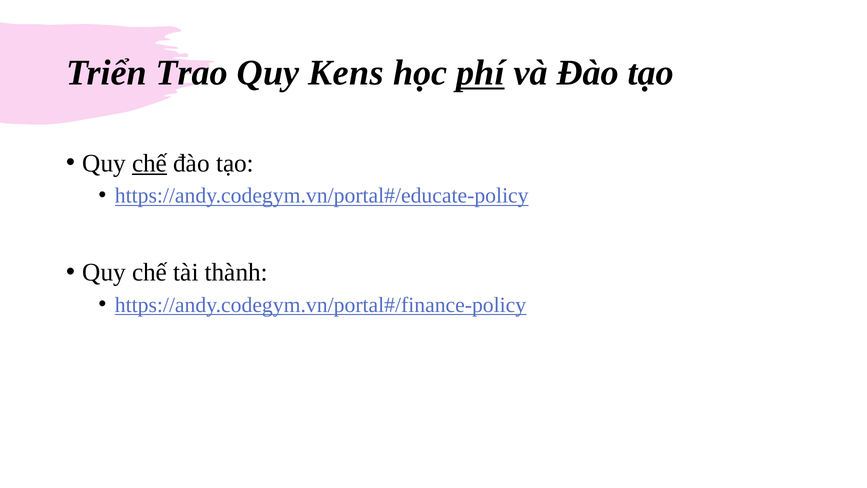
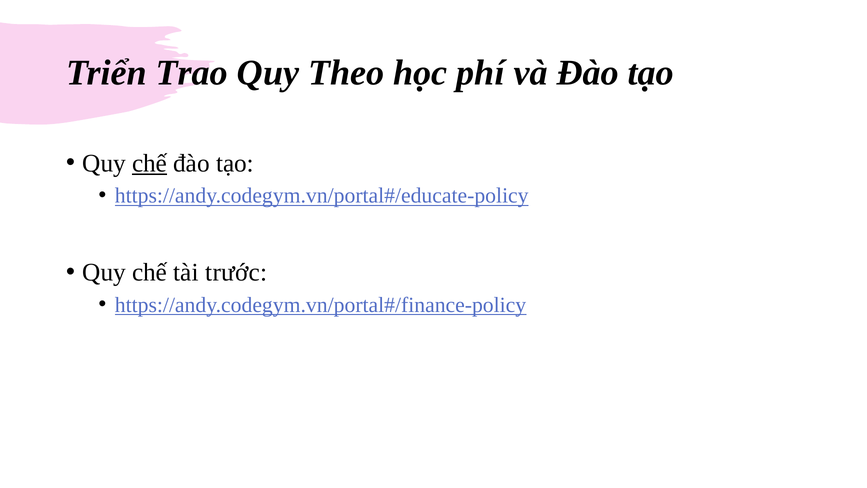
Kens: Kens -> Theo (346, 73)
phí underline: present -> none (481, 73)
thành: thành -> trước (236, 272)
